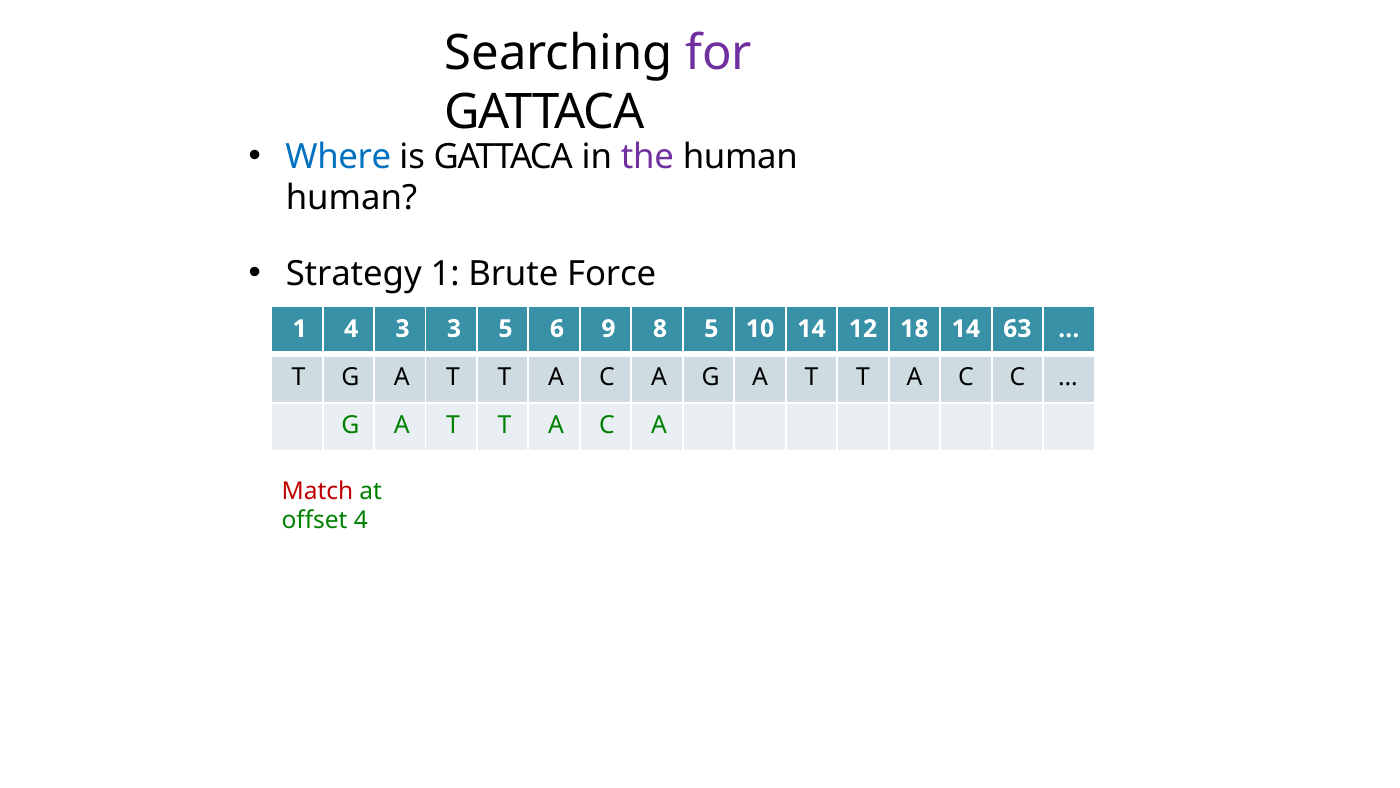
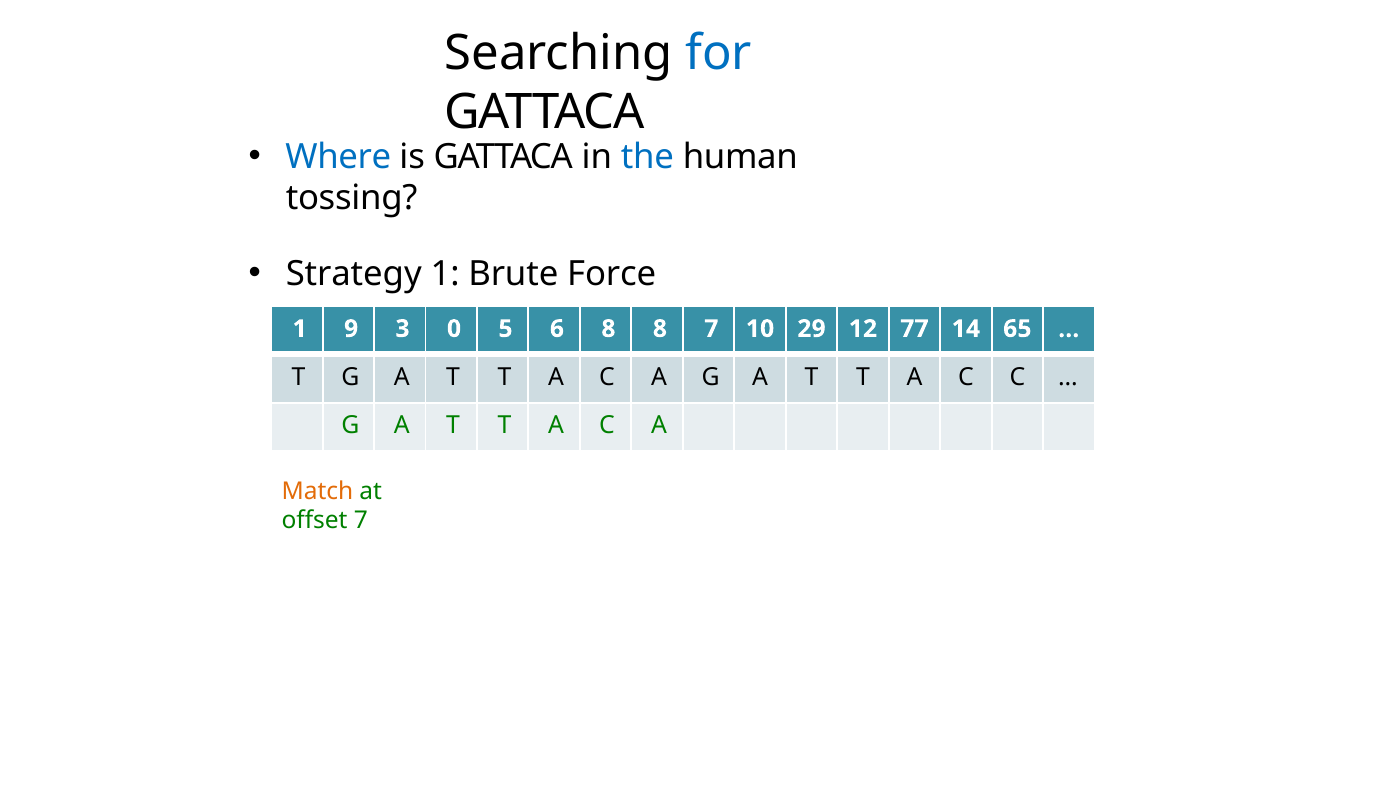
for colour: purple -> blue (719, 54)
the colour: purple -> blue (647, 157)
human: human -> tossing (352, 198)
1 4: 4 -> 9 (351, 329)
3 3: 3 -> 0 (454, 329)
6 9: 9 -> 8 (608, 329)
8 5: 5 -> 7 (711, 329)
10 14: 14 -> 29 (811, 329)
18: 18 -> 77 (914, 329)
63: 63 -> 65 (1017, 329)
Match colour: red -> orange (317, 491)
offset 4: 4 -> 7 (361, 520)
